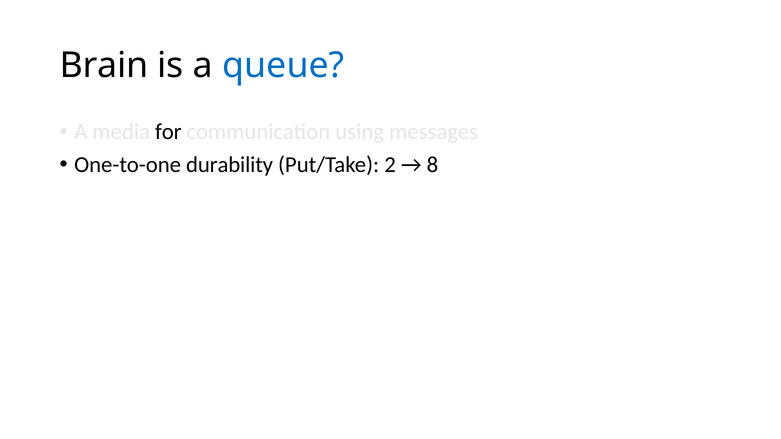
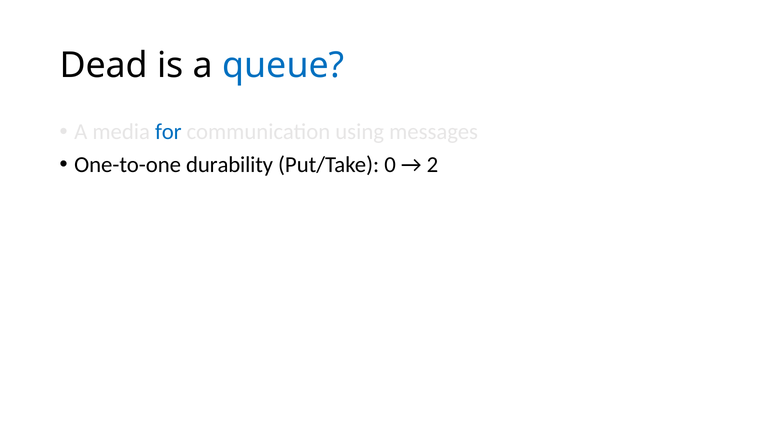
Brain: Brain -> Dead (104, 66)
for colour: black -> blue (168, 132)
2: 2 -> 0 (390, 165)
8: 8 -> 2 (432, 165)
